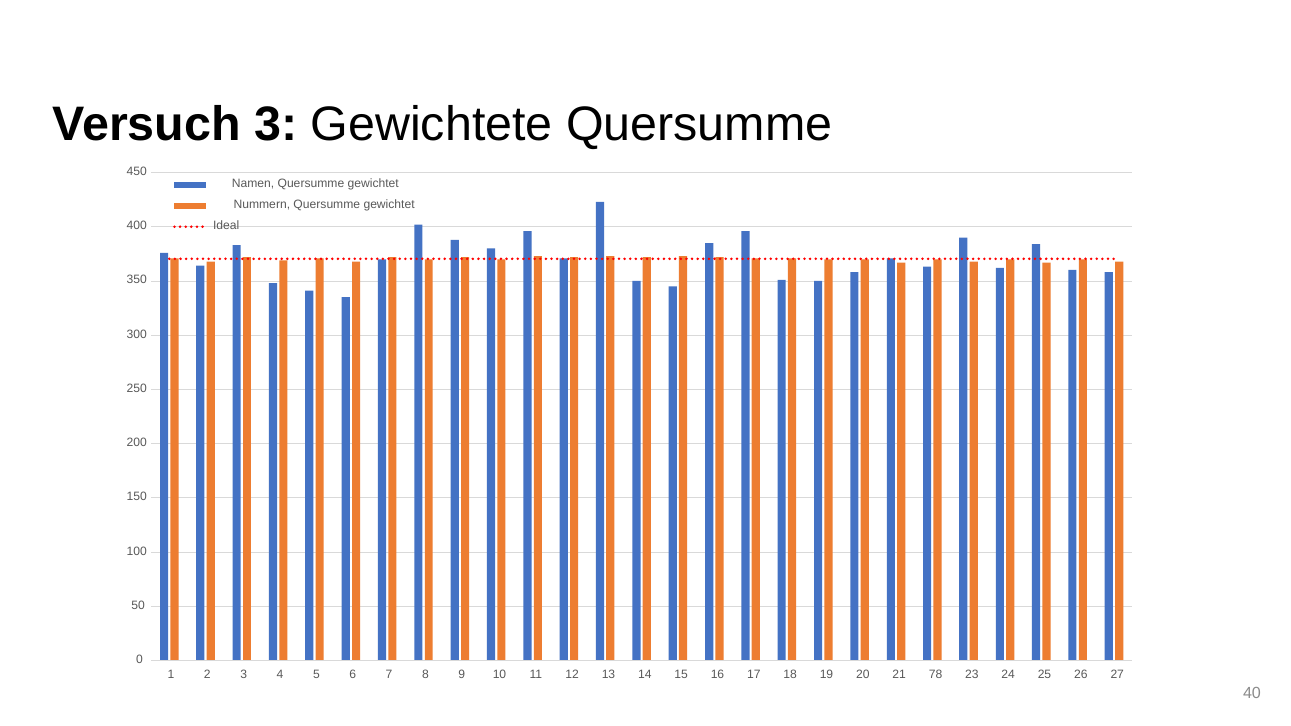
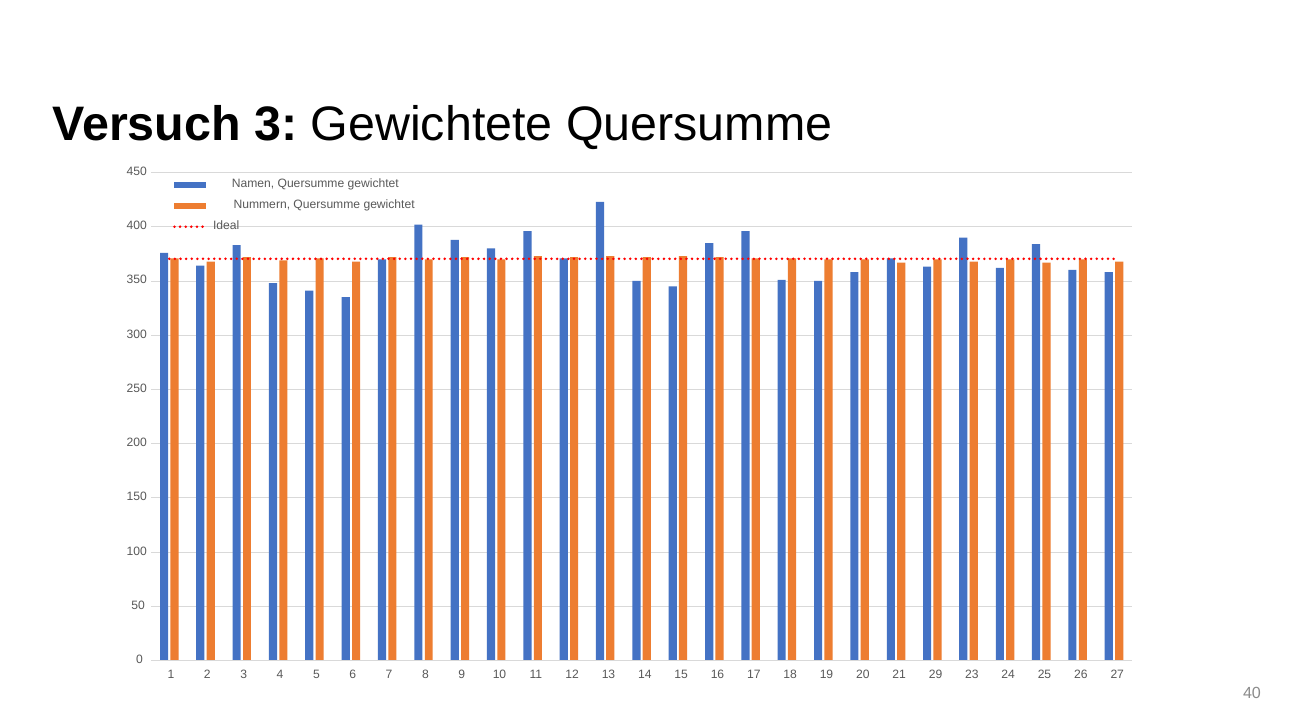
78: 78 -> 29 (936, 675)
